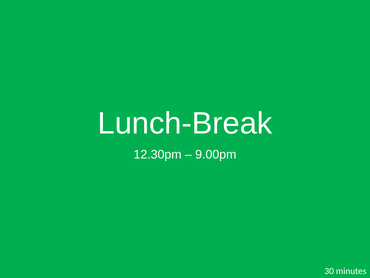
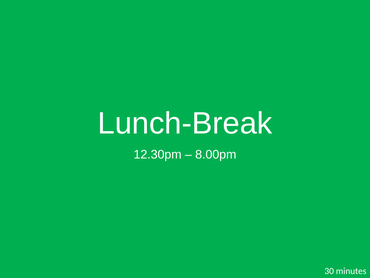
9.00pm: 9.00pm -> 8.00pm (216, 154)
